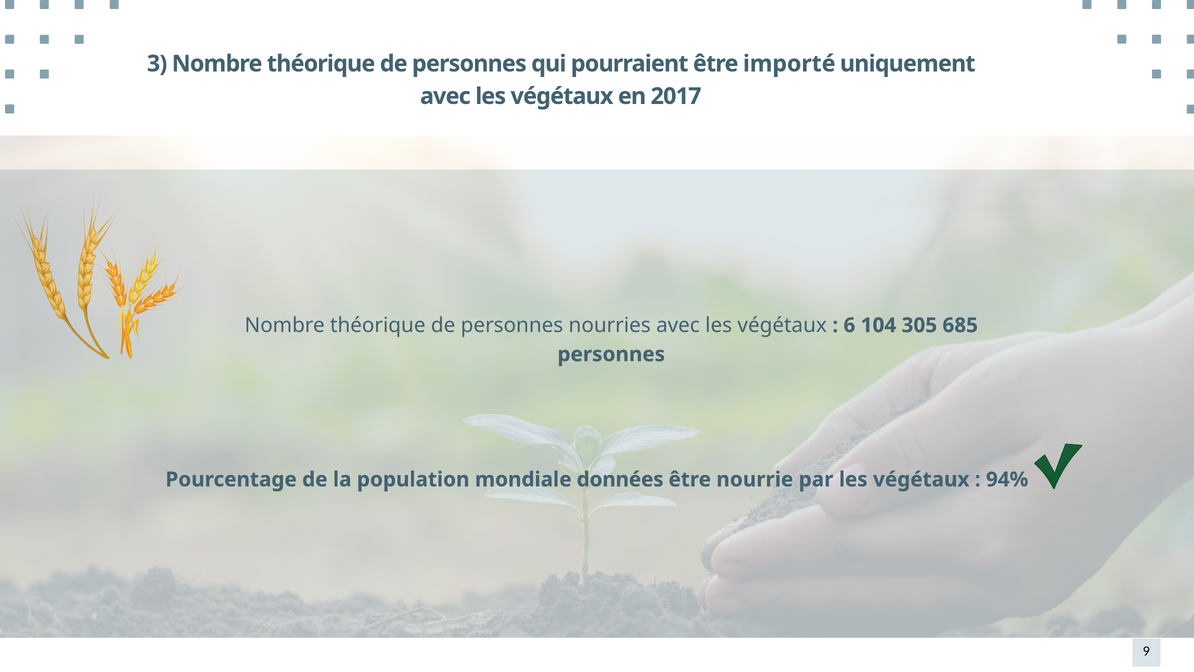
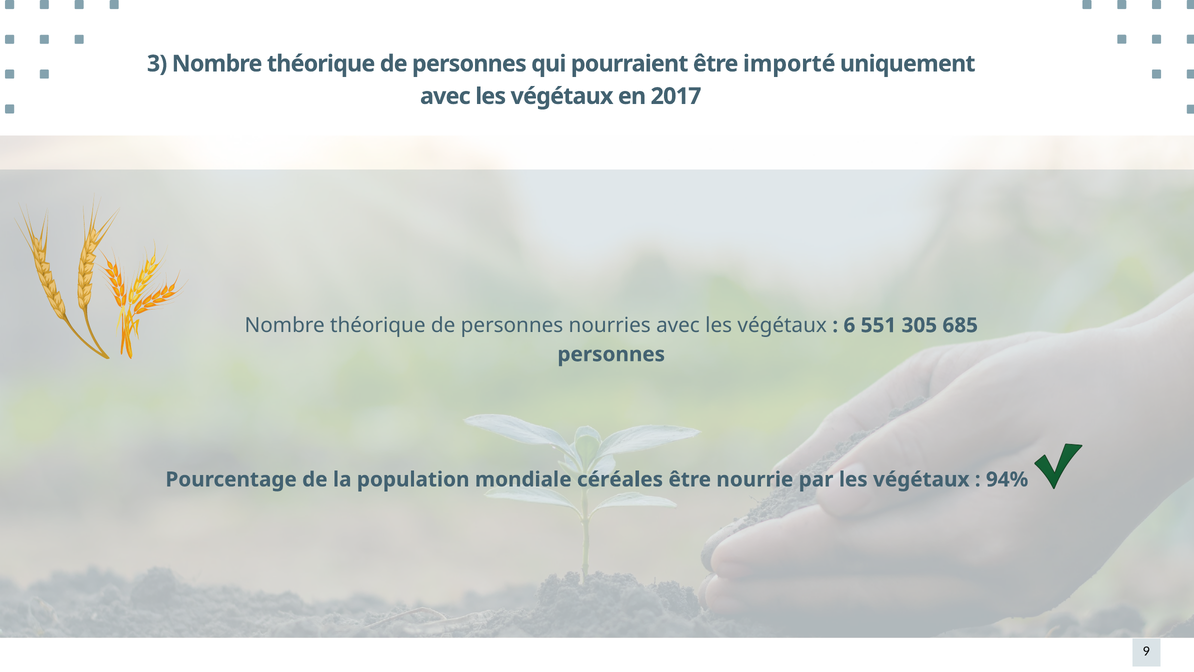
104: 104 -> 551 (878, 325)
données: données -> céréales (620, 479)
